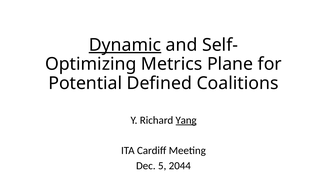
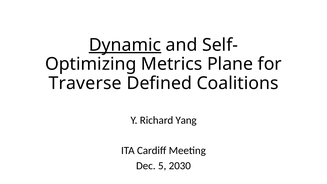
Potential: Potential -> Traverse (85, 83)
Yang underline: present -> none (186, 120)
2044: 2044 -> 2030 (180, 166)
